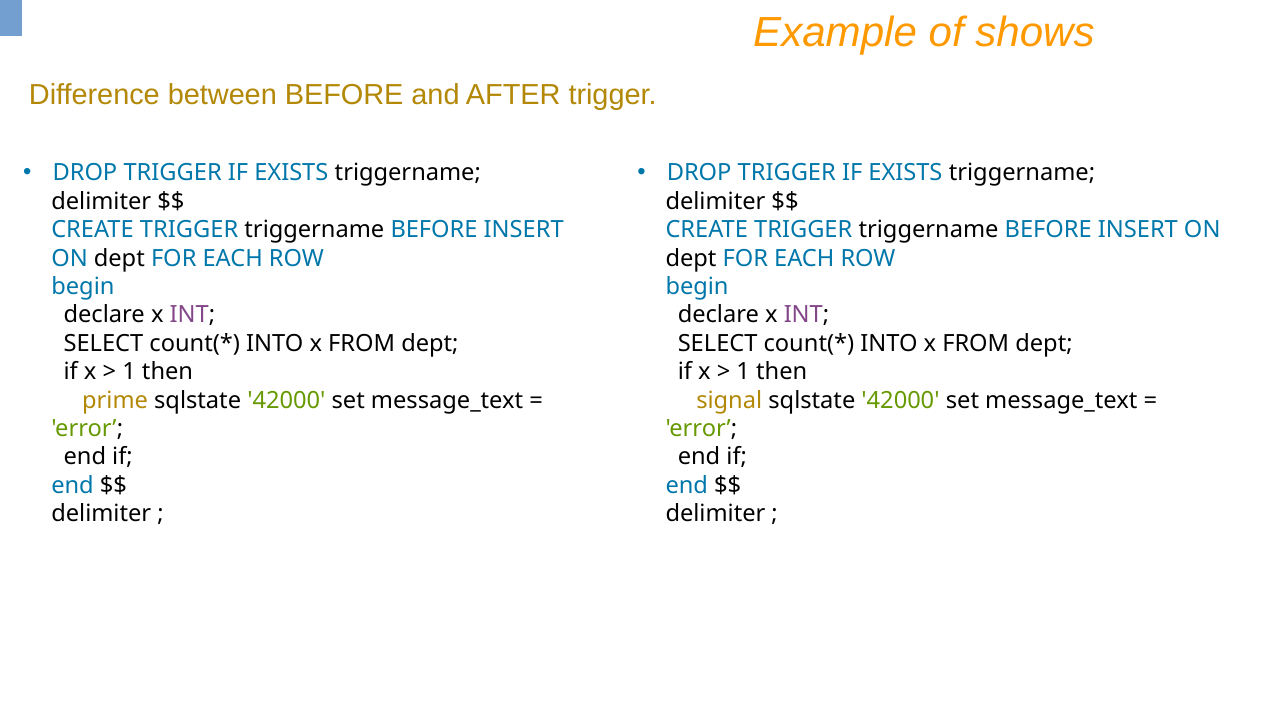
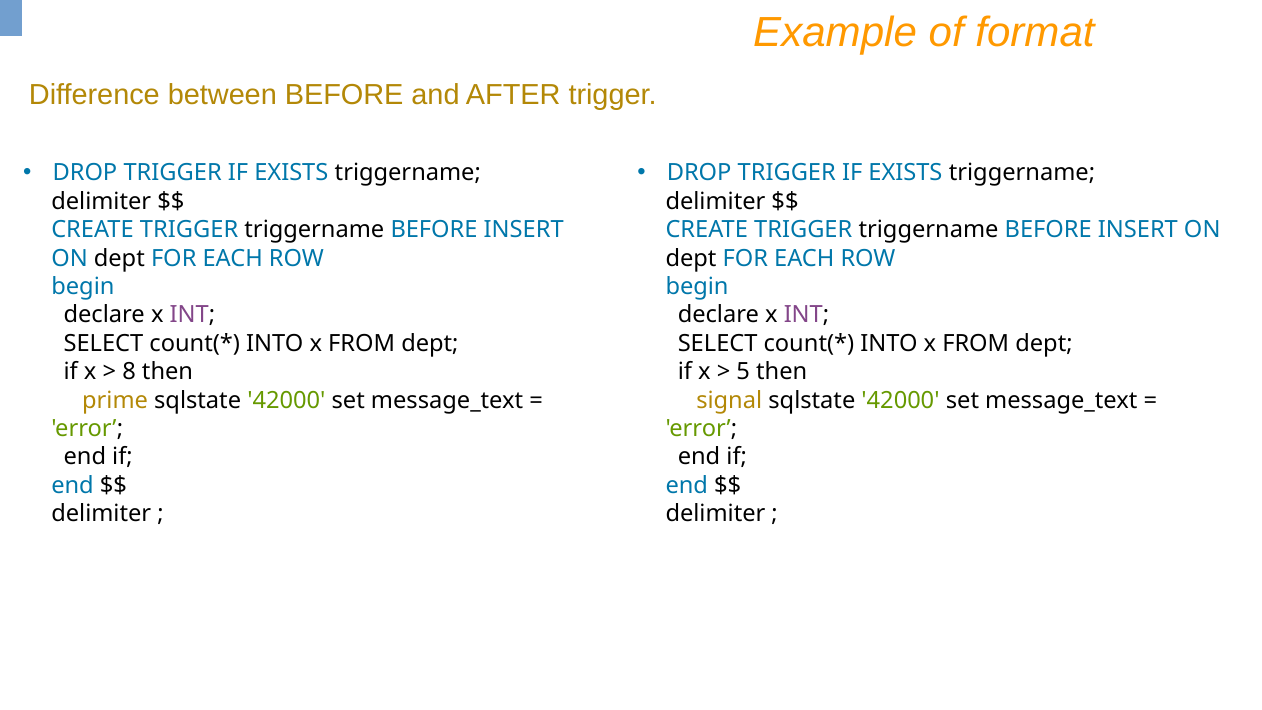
shows: shows -> format (1035, 33)
1: 1 -> 8 (129, 372)
1: 1 -> 5 (743, 372)
